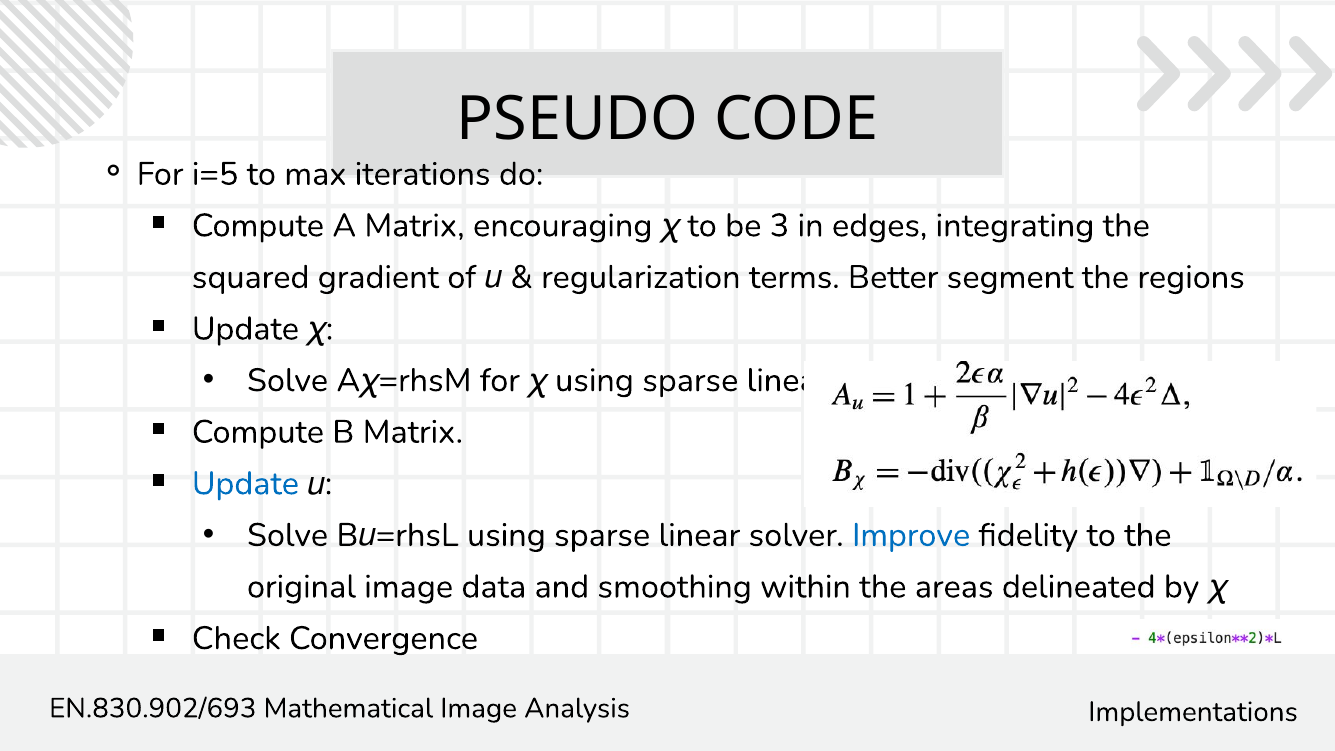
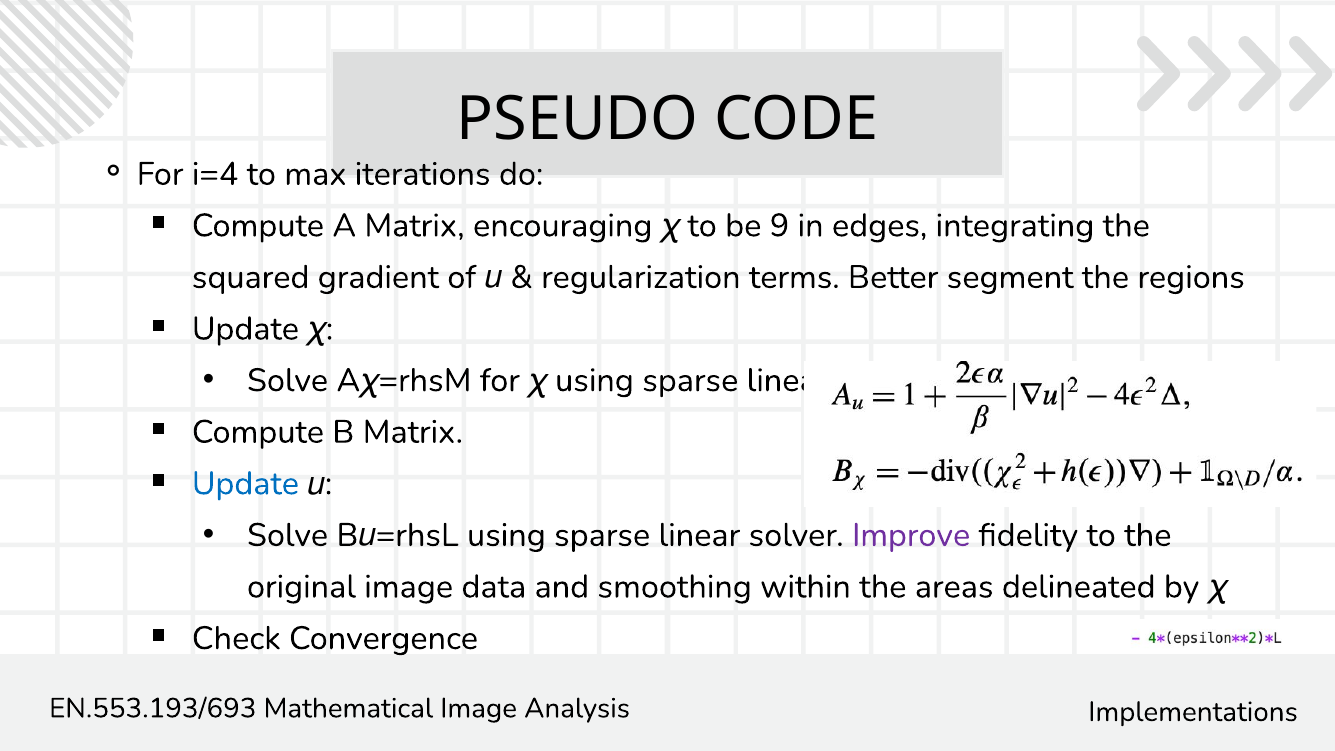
i=5: i=5 -> i=4 (215, 174)
3: 3 -> 9 (780, 226)
Improve colour: blue -> purple (911, 535)
EN.830.902/693: EN.830.902/693 -> EN.553.193/693 (153, 708)
